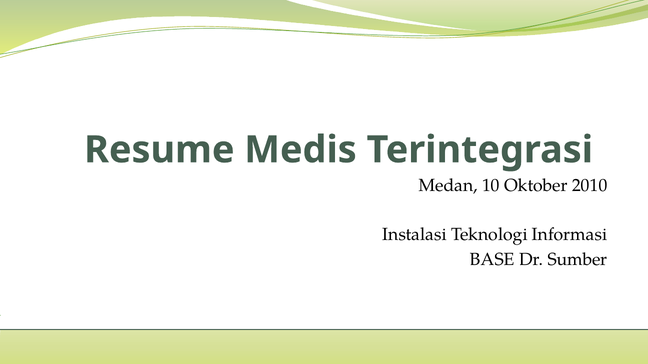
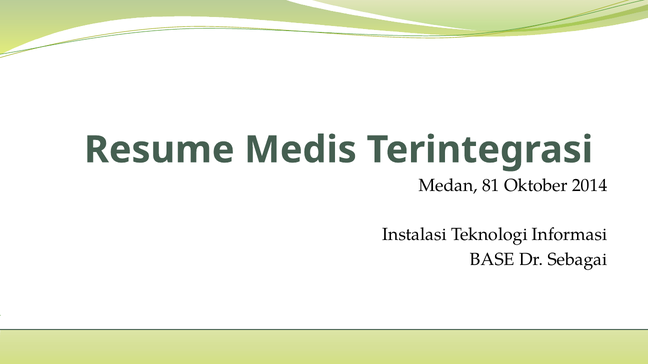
10: 10 -> 81 (491, 186)
2010: 2010 -> 2014 (590, 186)
Sumber: Sumber -> Sebagai (577, 260)
